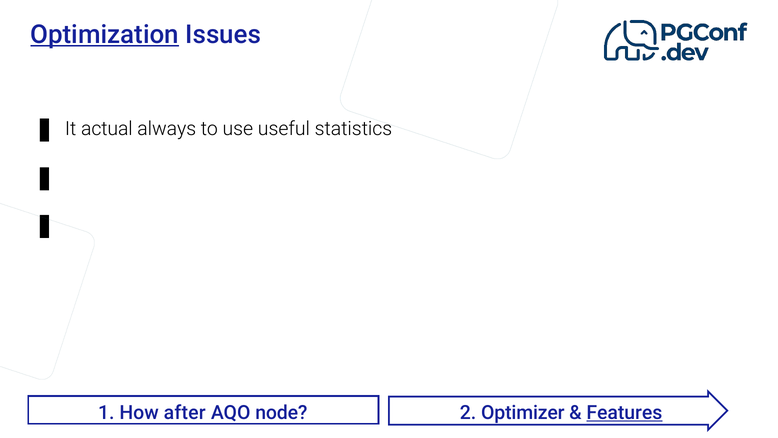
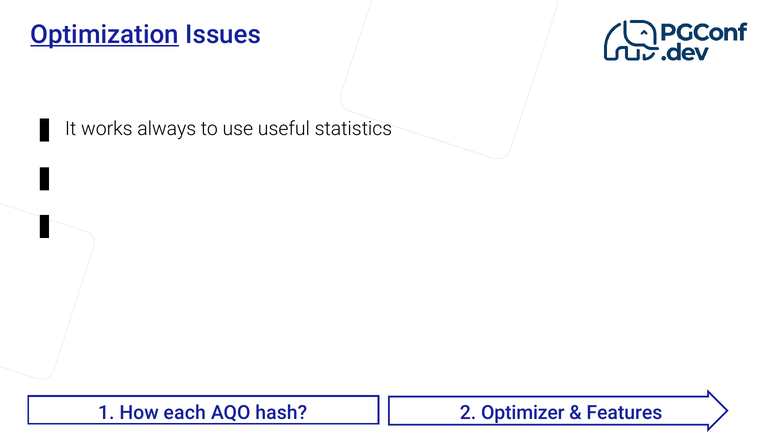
actual: actual -> works (107, 129)
after: after -> each (185, 412)
node: node -> hash (281, 412)
Features underline: present -> none (624, 412)
